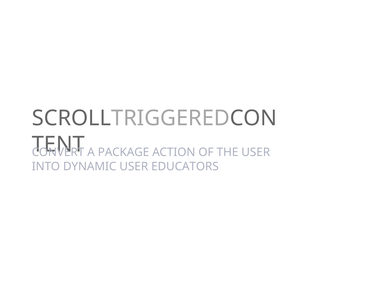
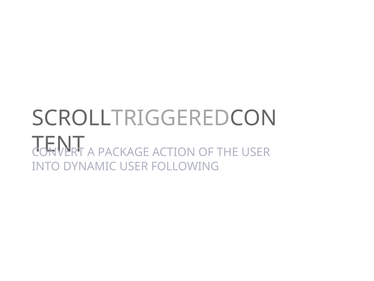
EDUCATORS: EDUCATORS -> FOLLOWING (185, 166)
